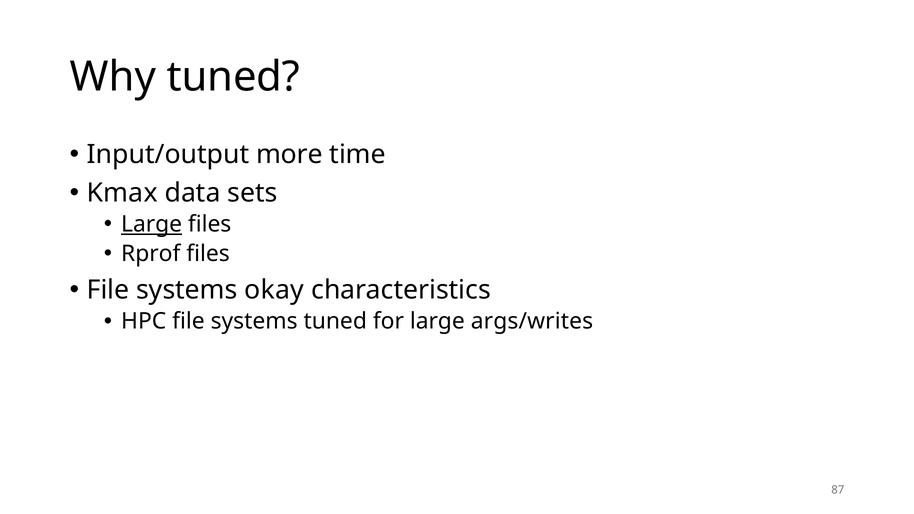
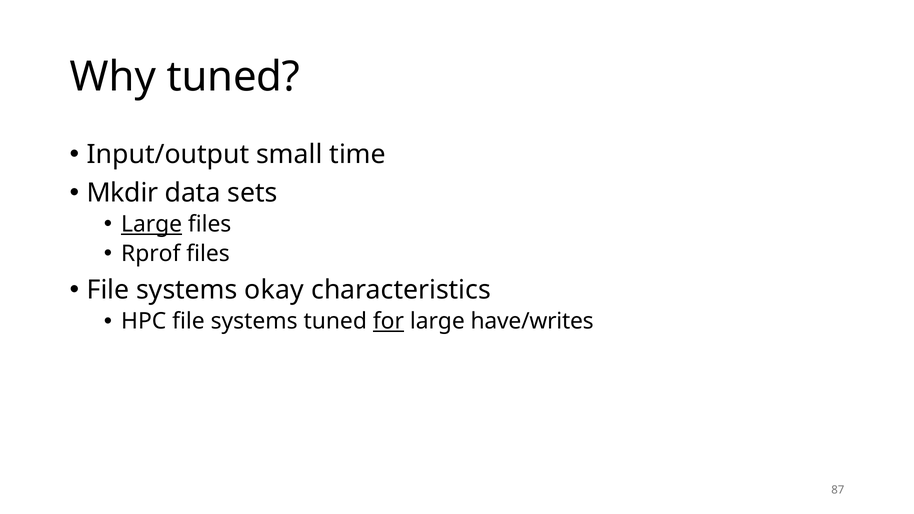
more: more -> small (289, 155)
Kmax: Kmax -> Mkdir (122, 193)
for underline: none -> present (388, 322)
args/writes: args/writes -> have/writes (532, 322)
